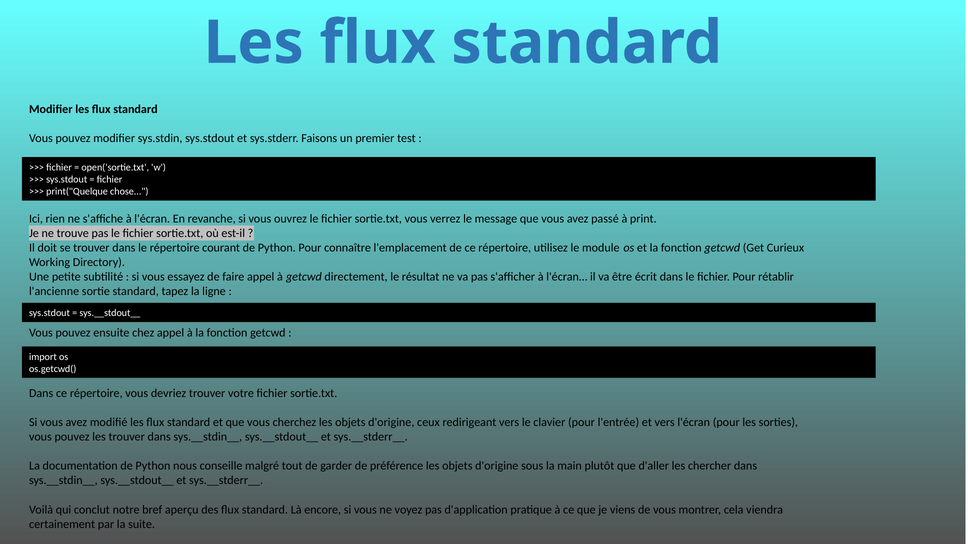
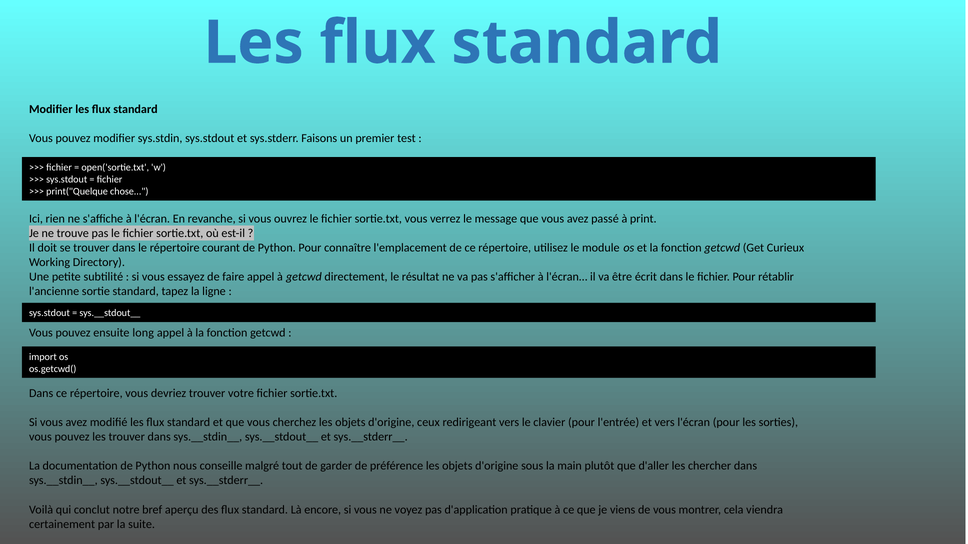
chez: chez -> long (143, 333)
